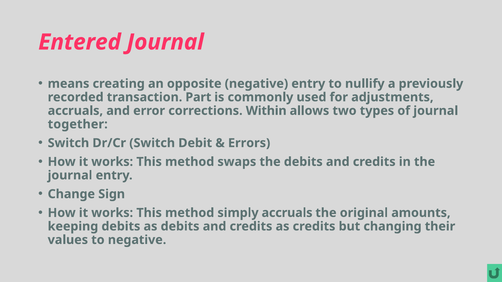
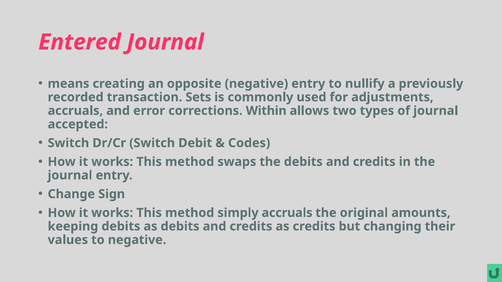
Part: Part -> Sets (198, 97)
together: together -> accepted (78, 124)
Errors: Errors -> Codes (249, 143)
